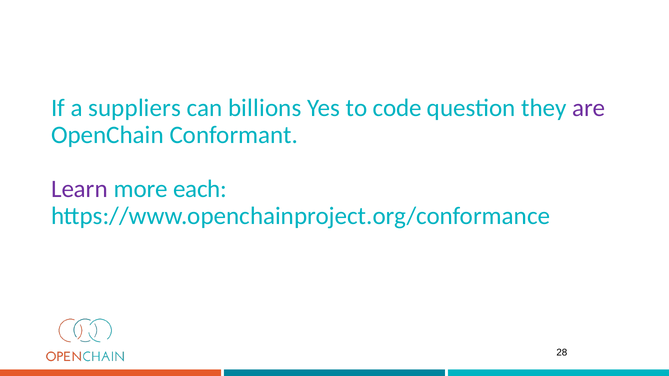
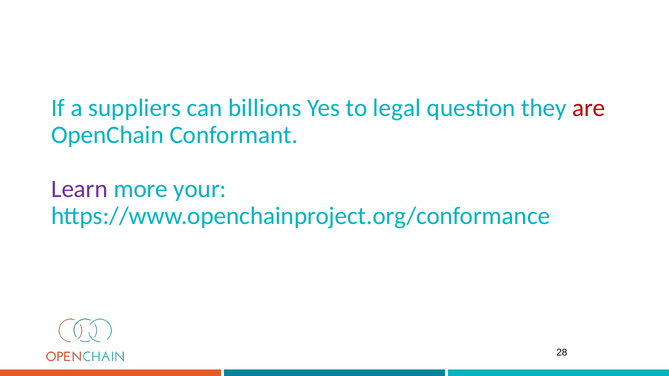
code: code -> legal (397, 108)
are colour: purple -> red (589, 108)
each: each -> your (200, 189)
